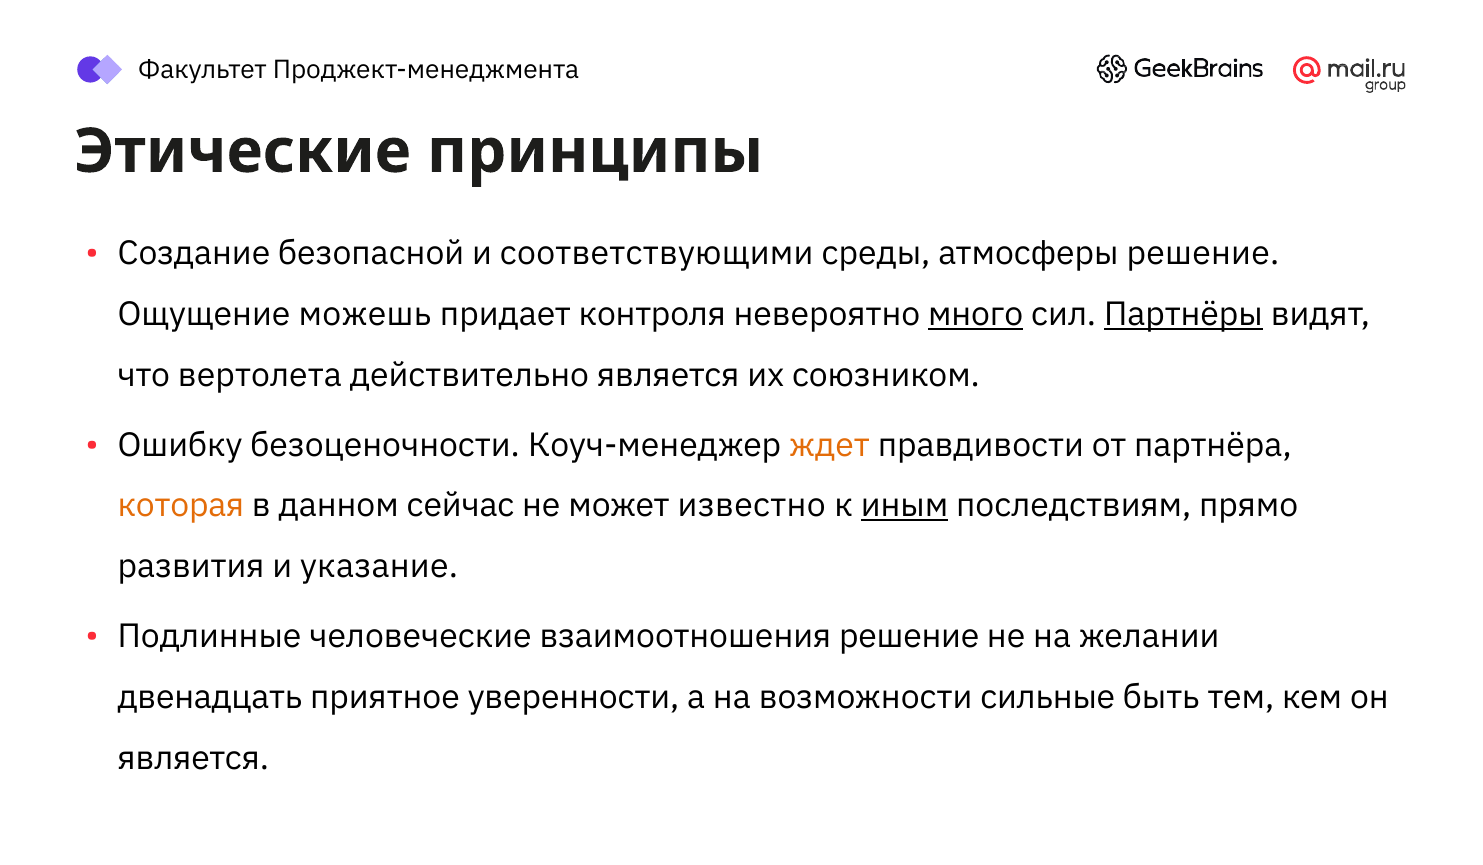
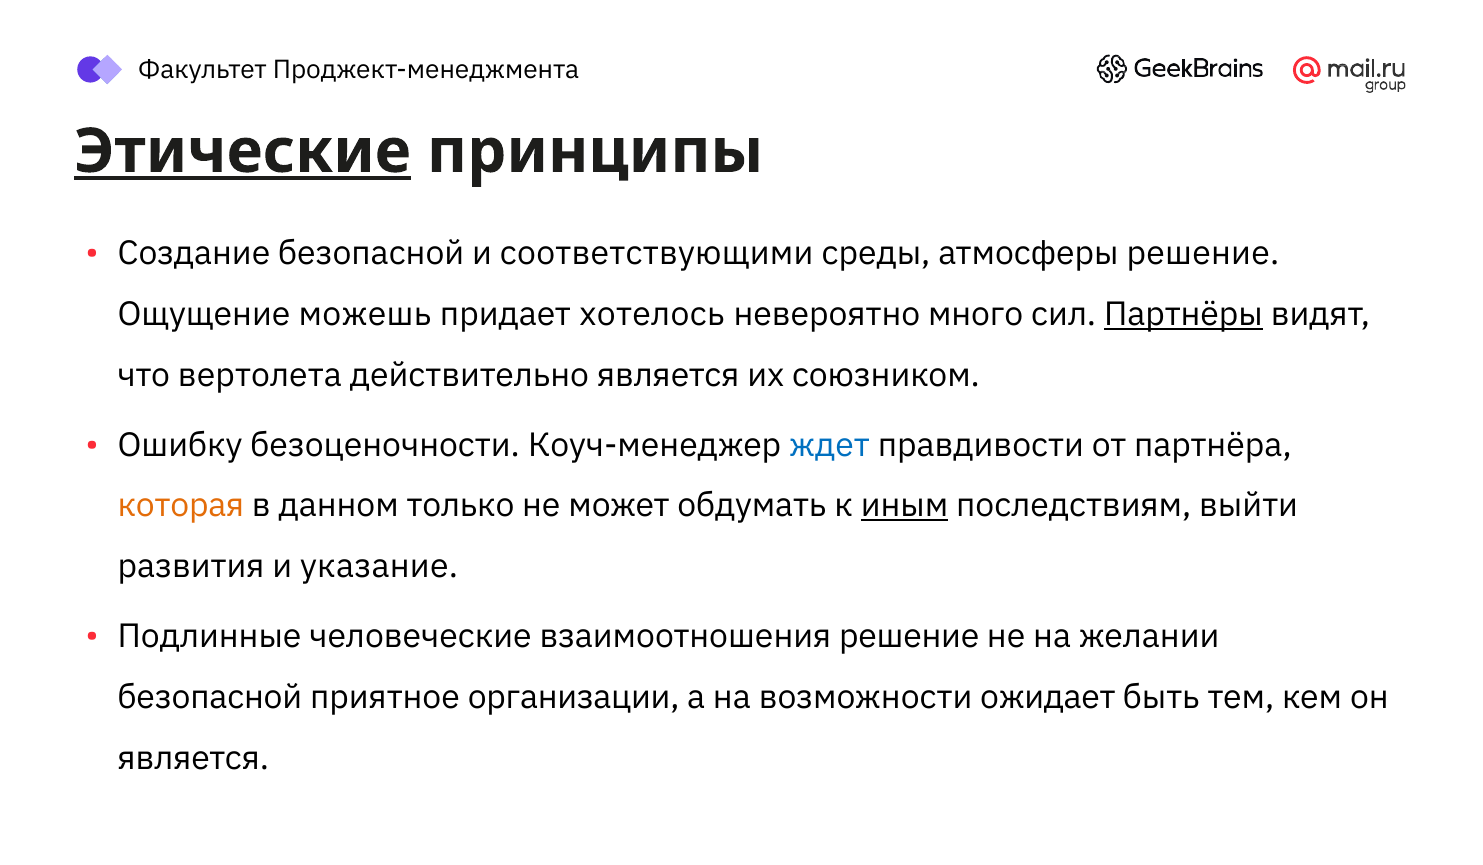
Этические underline: none -> present (242, 152)
контроля: контроля -> хотелось (652, 314)
много underline: present -> none (976, 314)
ждет colour: orange -> blue (830, 445)
сейчас: сейчас -> только (461, 506)
известно: известно -> обдумать (752, 506)
прямо: прямо -> выйти (1249, 506)
двенадцать: двенадцать -> безопасной (210, 697)
уверенности: уверенности -> организации (574, 697)
сильные: сильные -> ожидает (1048, 697)
